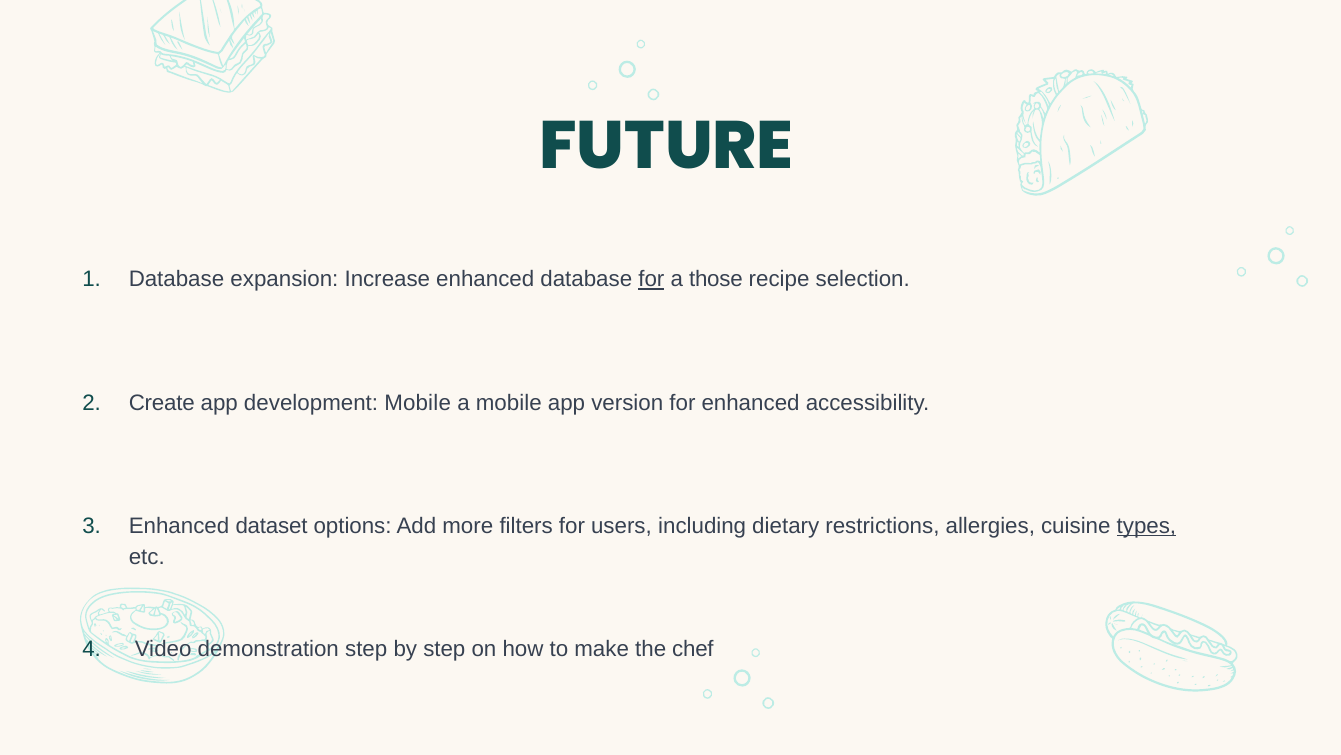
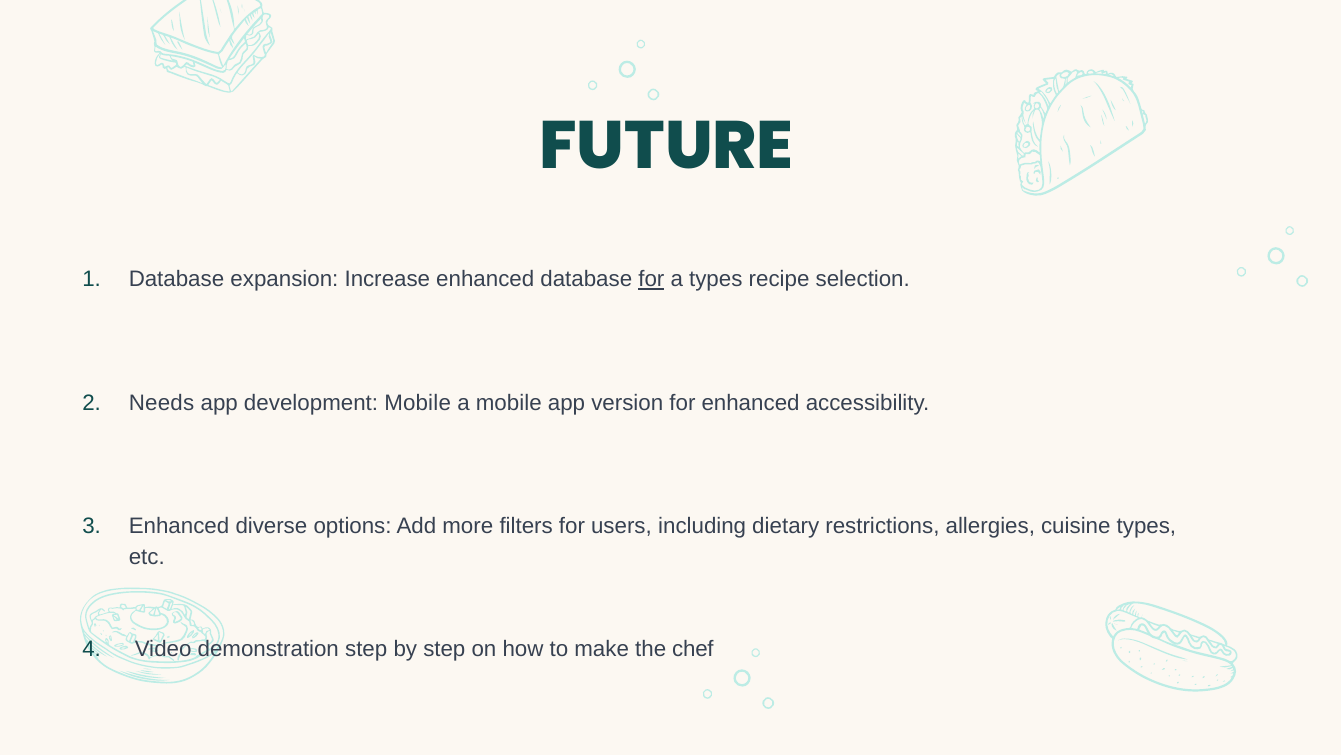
a those: those -> types (716, 279)
Create: Create -> Needs (162, 402)
dataset: dataset -> diverse (271, 526)
types underline: present -> none (1146, 526)
